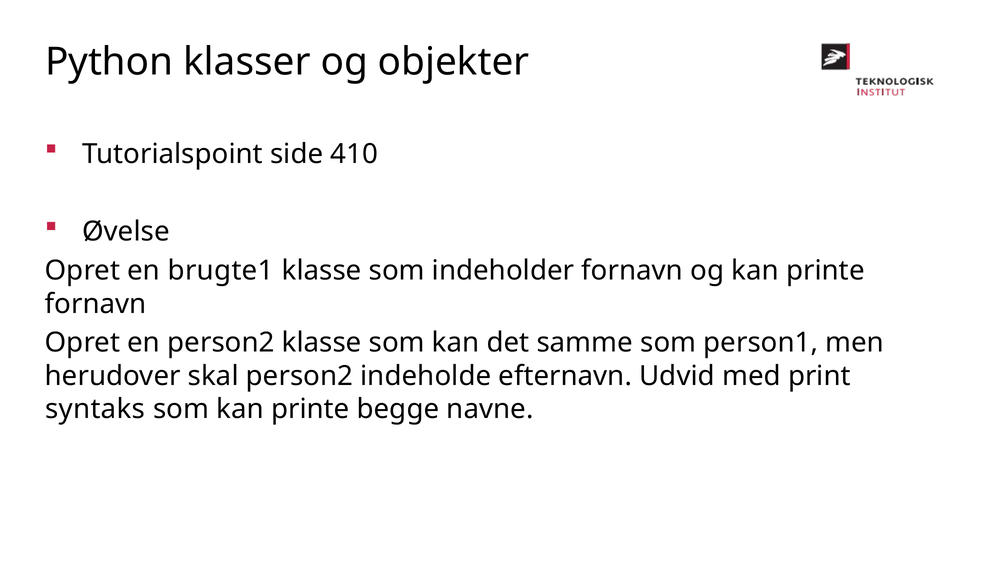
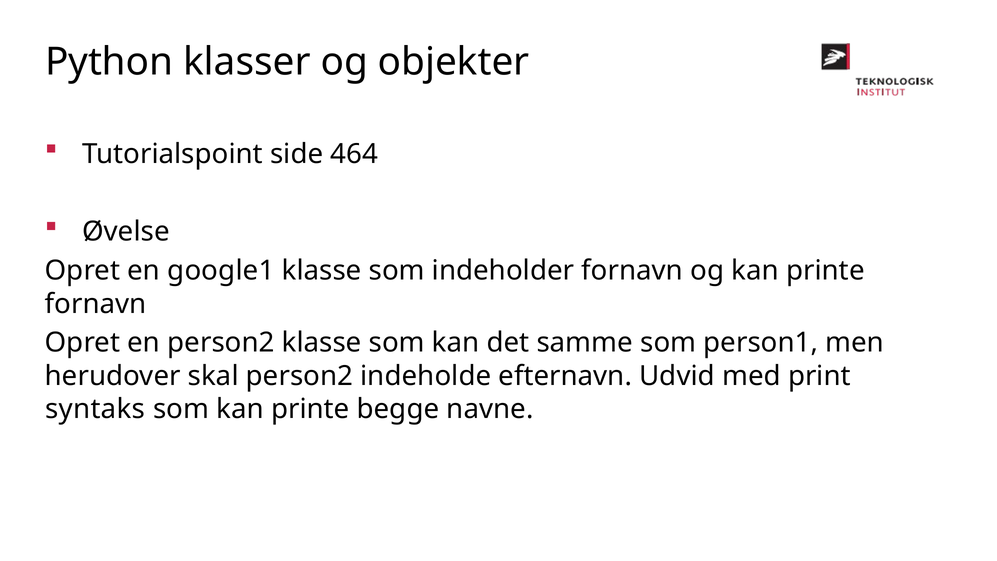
410: 410 -> 464 (354, 154)
brugte1: brugte1 -> google1 (221, 271)
